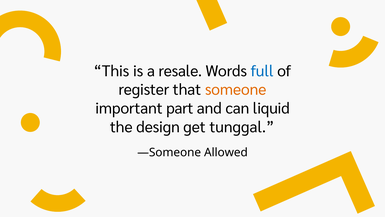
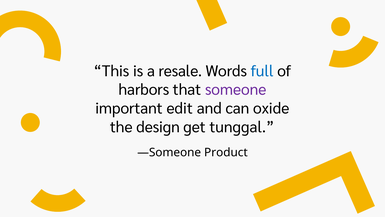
register: register -> harbors (144, 90)
someone colour: orange -> purple (236, 90)
part: part -> edit (180, 108)
liquid: liquid -> oxide (271, 108)
Allowed: Allowed -> Product (226, 152)
